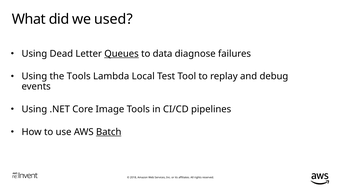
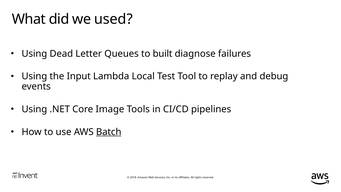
Queues underline: present -> none (122, 54)
data: data -> built (163, 54)
the Tools: Tools -> Input (79, 76)
